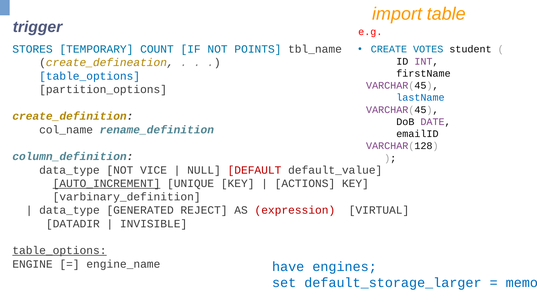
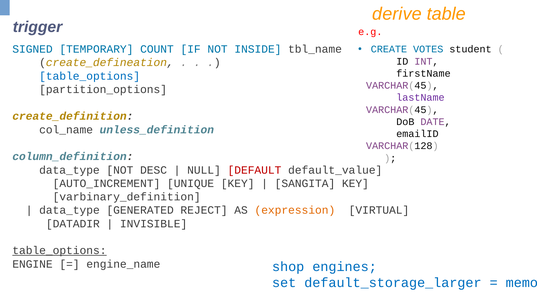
import: import -> derive (397, 14)
STORES: STORES -> SIGNED (33, 49)
POINTS: POINTS -> INSIDE (258, 49)
lastName colour: blue -> purple (420, 98)
rename_definition: rename_definition -> unless_definition (157, 130)
VICE: VICE -> DESC (154, 170)
AUTO_INCREMENT underline: present -> none (106, 183)
ACTIONS: ACTIONS -> SANGITA (305, 183)
expression colour: red -> orange (295, 210)
have: have -> shop (288, 267)
